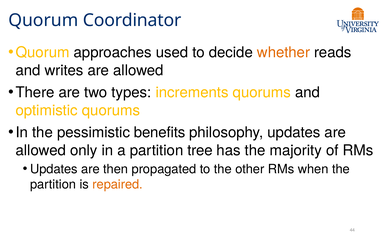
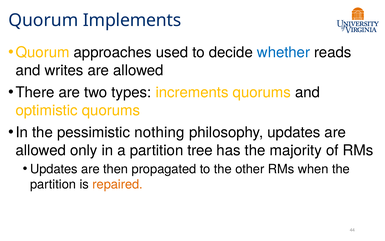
Coordinator: Coordinator -> Implements (132, 20)
whether colour: orange -> blue (284, 52)
benefits: benefits -> nothing (159, 132)
